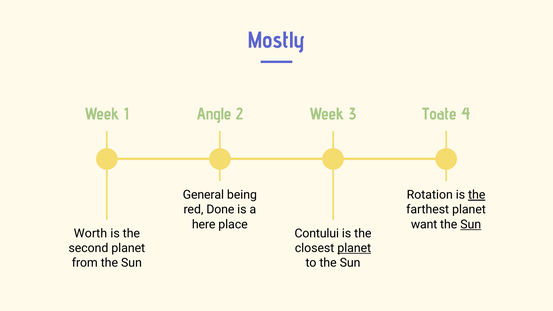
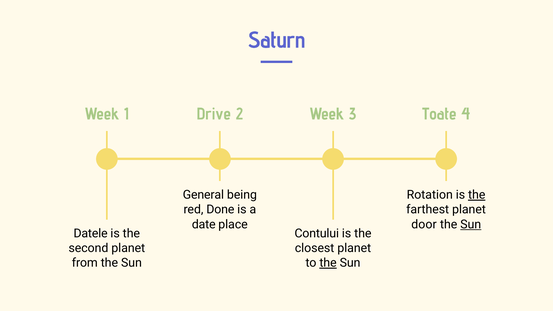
Mostly: Mostly -> Saturn (277, 40)
Angle: Angle -> Drive (214, 114)
here: here -> date (204, 224)
want: want -> door (424, 224)
Worth: Worth -> Datele (91, 233)
planet underline: present -> none (354, 248)
the underline: none -> present (328, 263)
